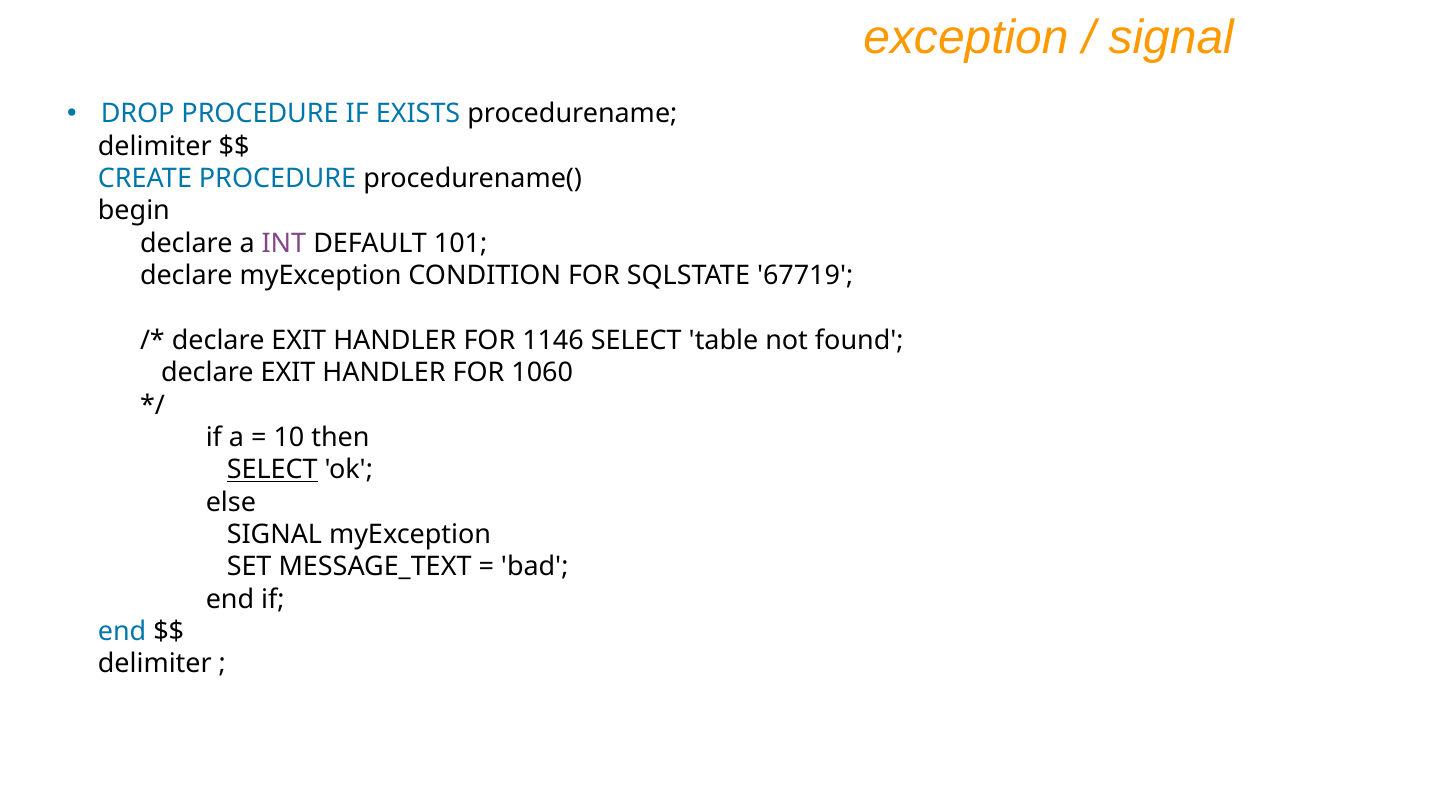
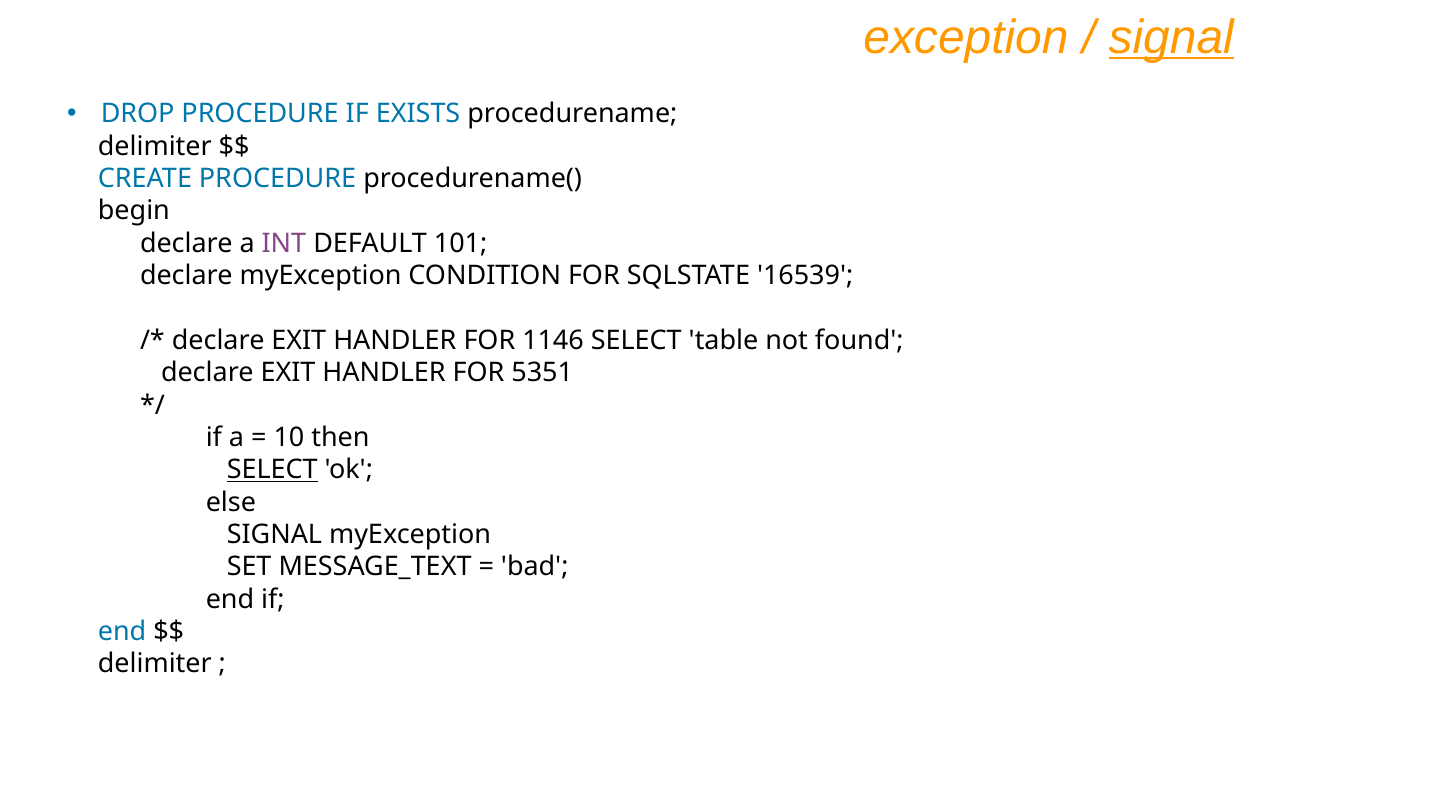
signal underline: none -> present (1171, 37)
67719: 67719 -> 16539 (805, 276)
1060: 1060 -> 5351 (542, 373)
